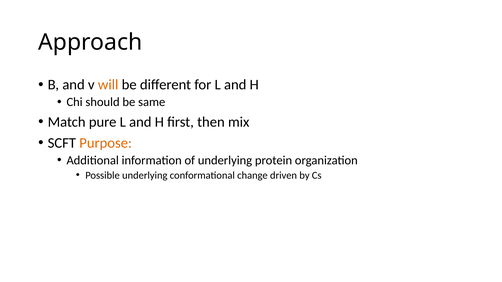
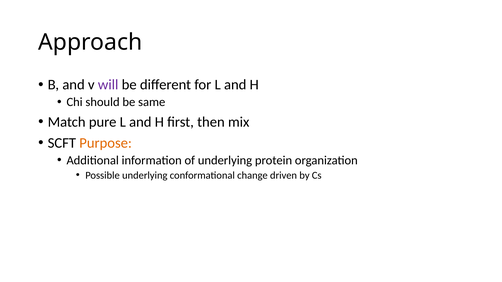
will colour: orange -> purple (108, 85)
